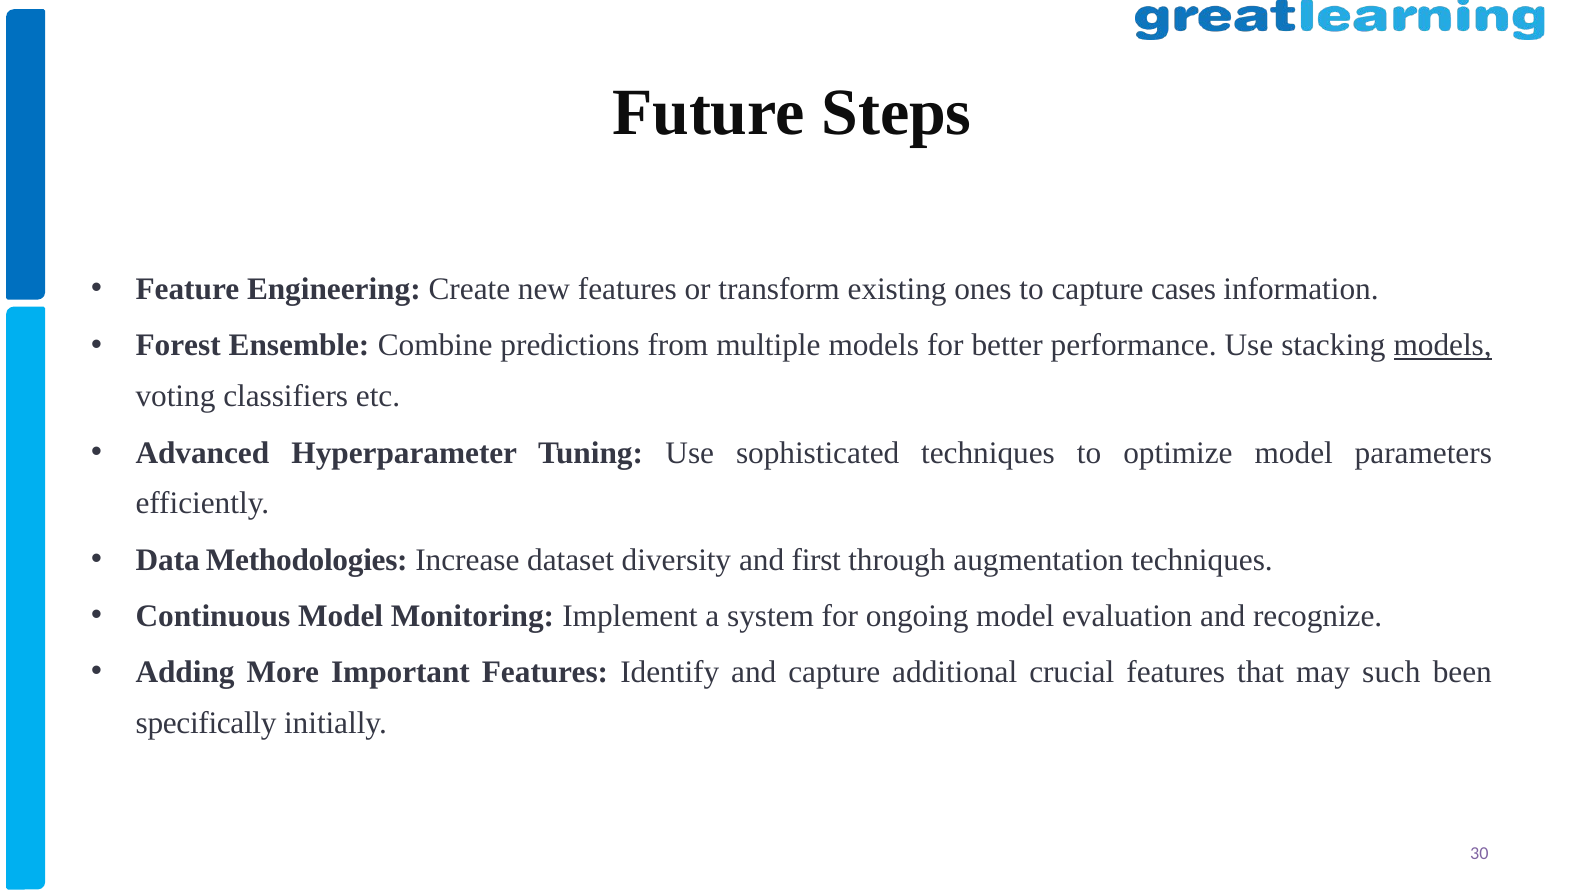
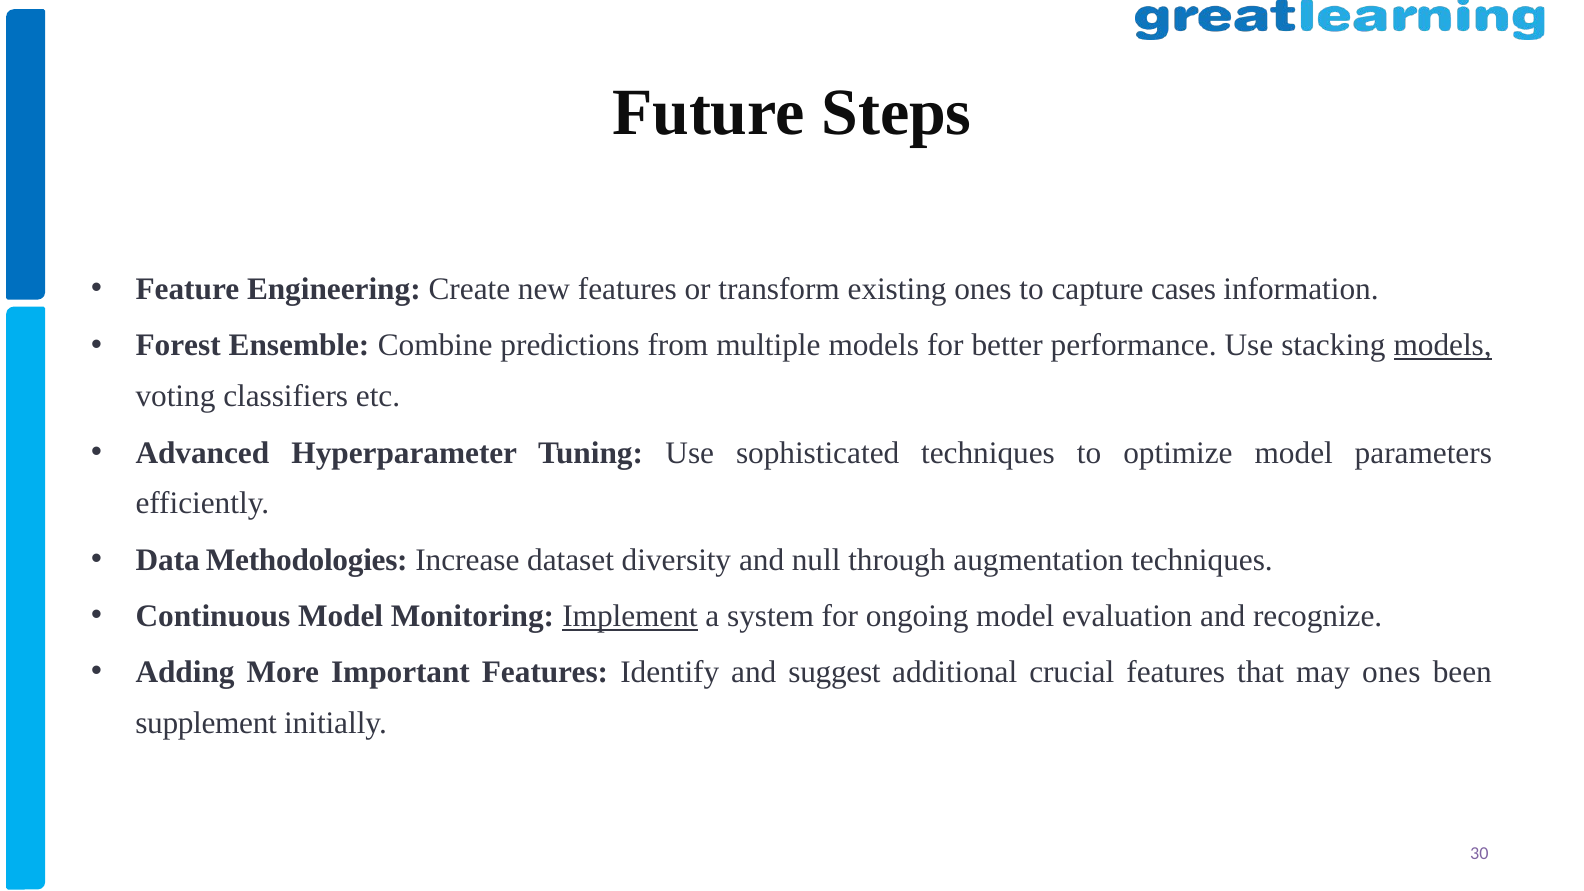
first: first -> null (816, 560)
Implement underline: none -> present (630, 616)
and capture: capture -> suggest (835, 673)
may such: such -> ones (1391, 673)
specifically: specifically -> supplement (206, 723)
